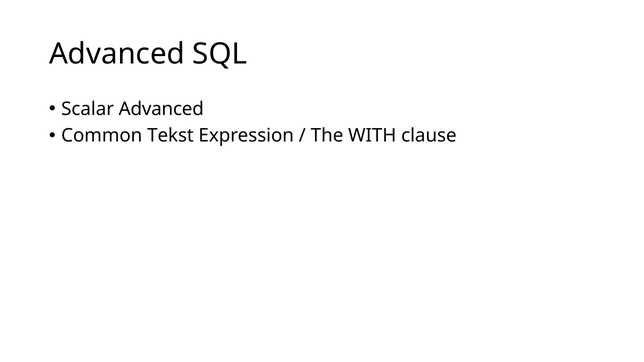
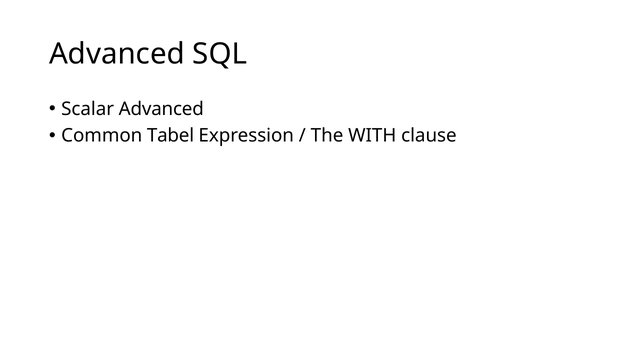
Tekst: Tekst -> Tabel (170, 136)
